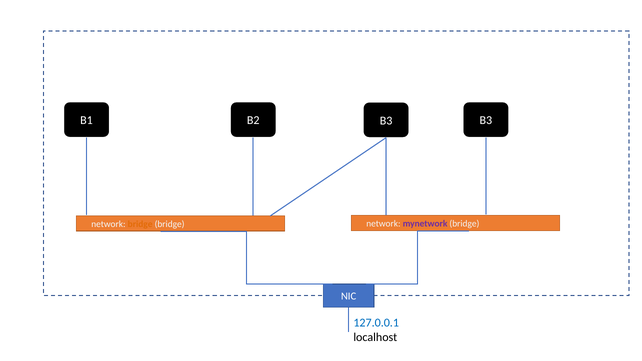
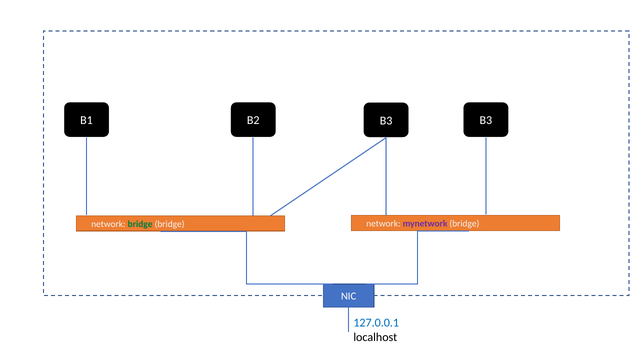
bridge colour: orange -> green (140, 224)
